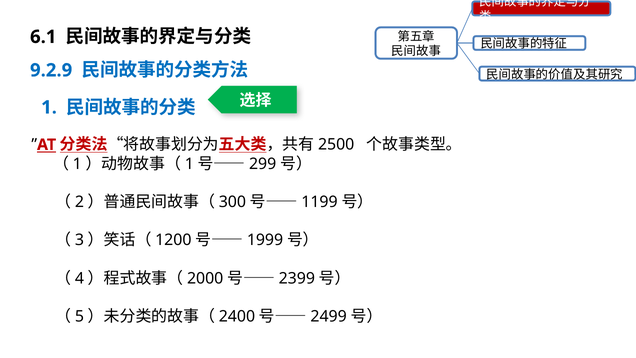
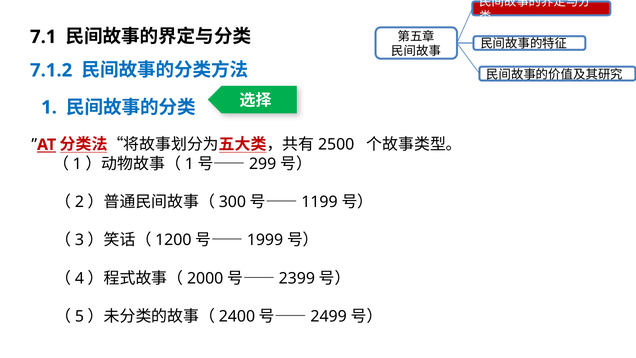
6.1: 6.1 -> 7.1 (43, 37)
9.2.9: 9.2.9 -> 7.1.2 (51, 70)
